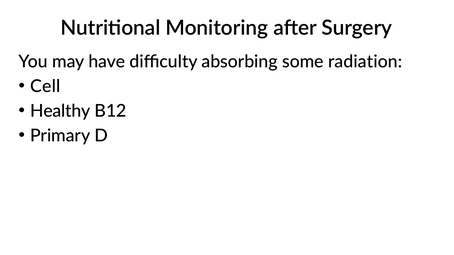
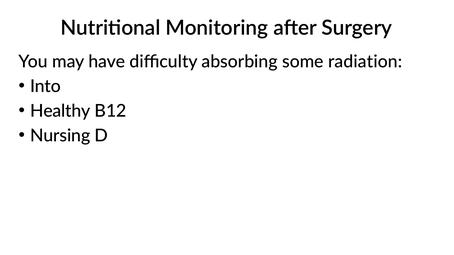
Cell: Cell -> Into (45, 87)
Primary: Primary -> Nursing (60, 136)
